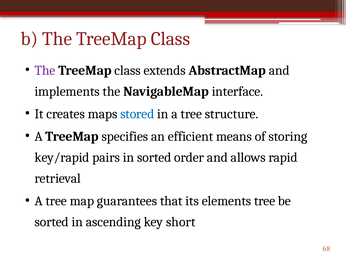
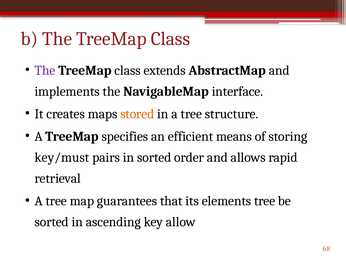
stored colour: blue -> orange (137, 114)
key/rapid: key/rapid -> key/must (62, 157)
short: short -> allow (181, 222)
